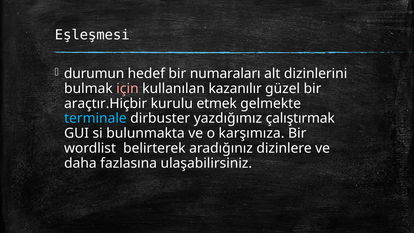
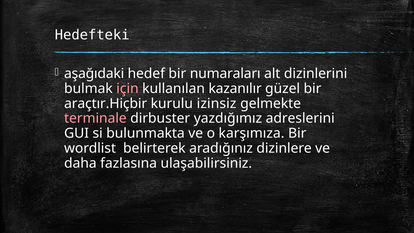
Eşleşmesi: Eşleşmesi -> Hedefteki (92, 35)
durumun: durumun -> aşağıdaki (94, 74)
etmek: etmek -> izinsiz (217, 103)
terminale colour: light blue -> pink (95, 118)
çalıştırmak: çalıştırmak -> adreslerini (300, 118)
